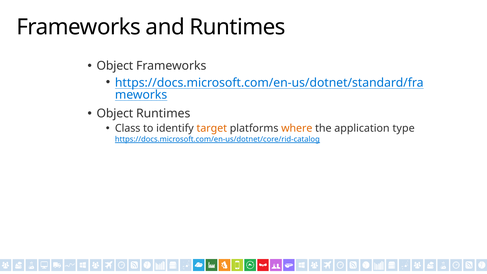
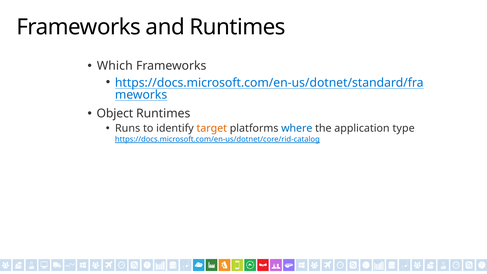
Object: Object -> Which (115, 66)
Class: Class -> Runs (128, 128)
where colour: orange -> blue (297, 128)
